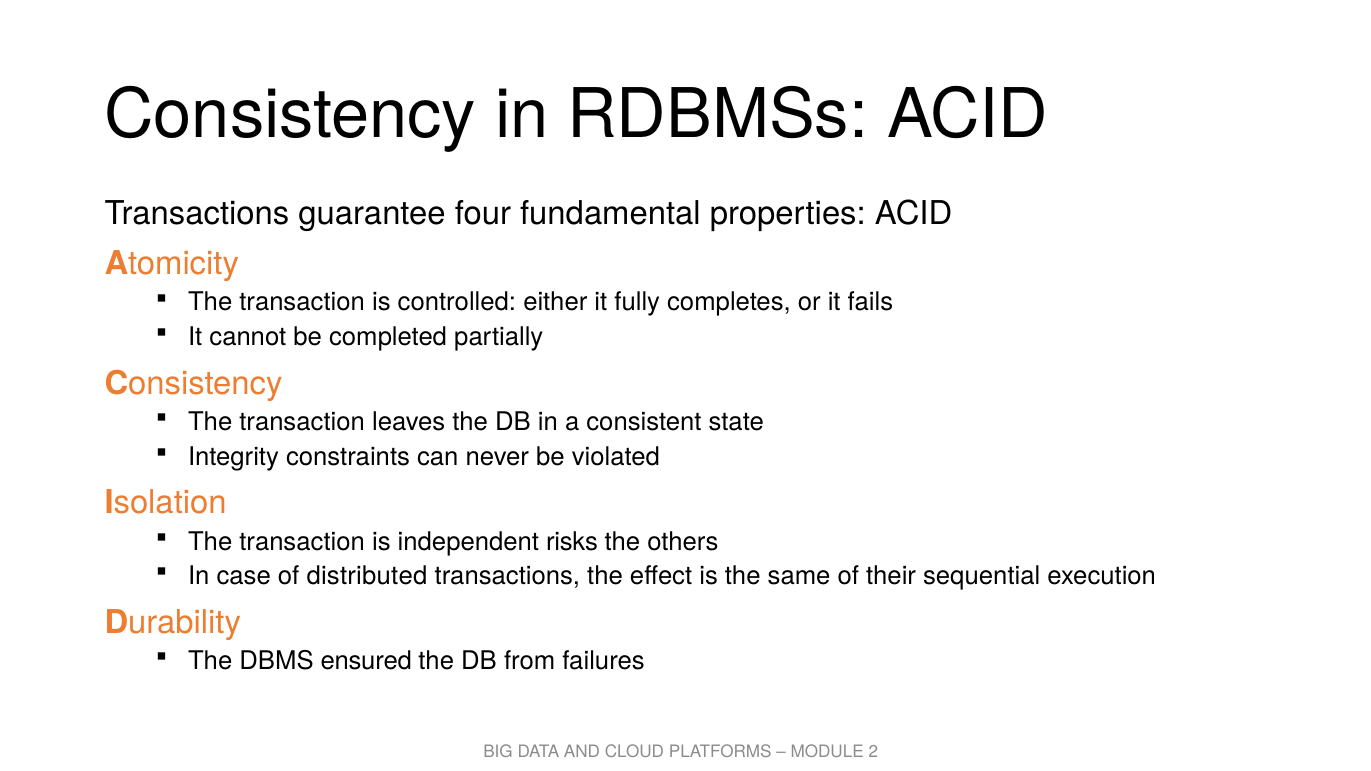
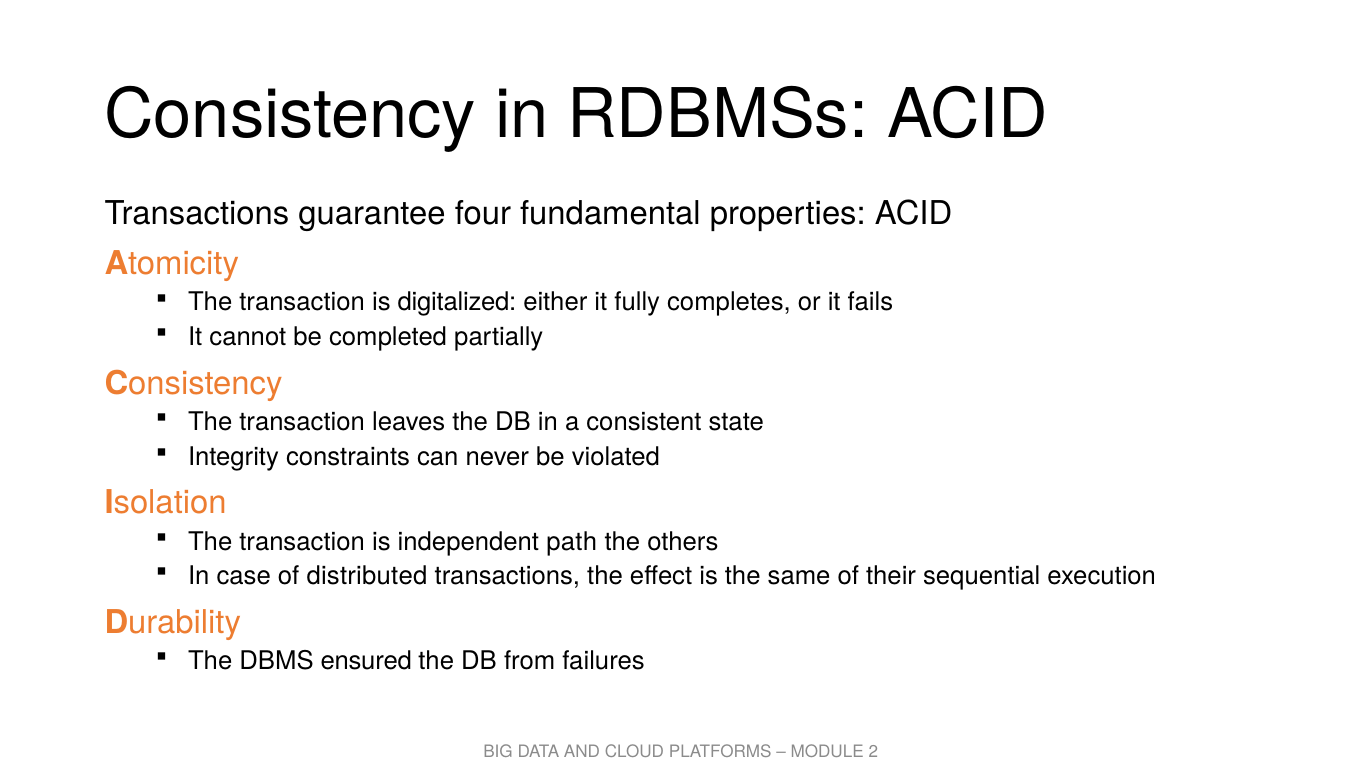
controlled: controlled -> digitalized (457, 303)
risks: risks -> path (572, 542)
